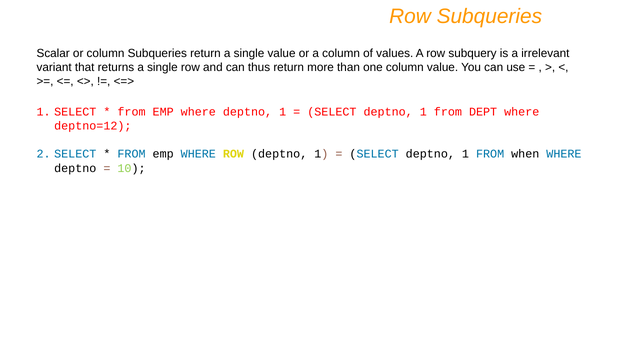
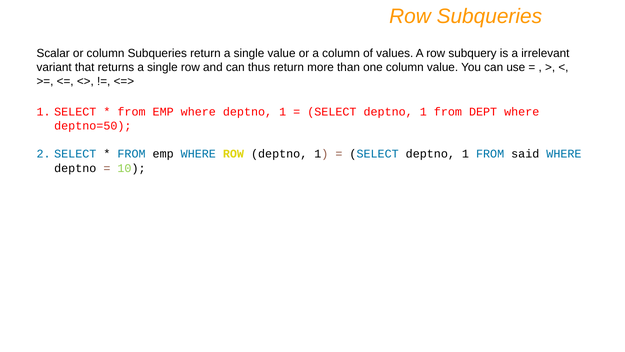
deptno=12: deptno=12 -> deptno=50 (93, 126)
when: when -> said (525, 154)
